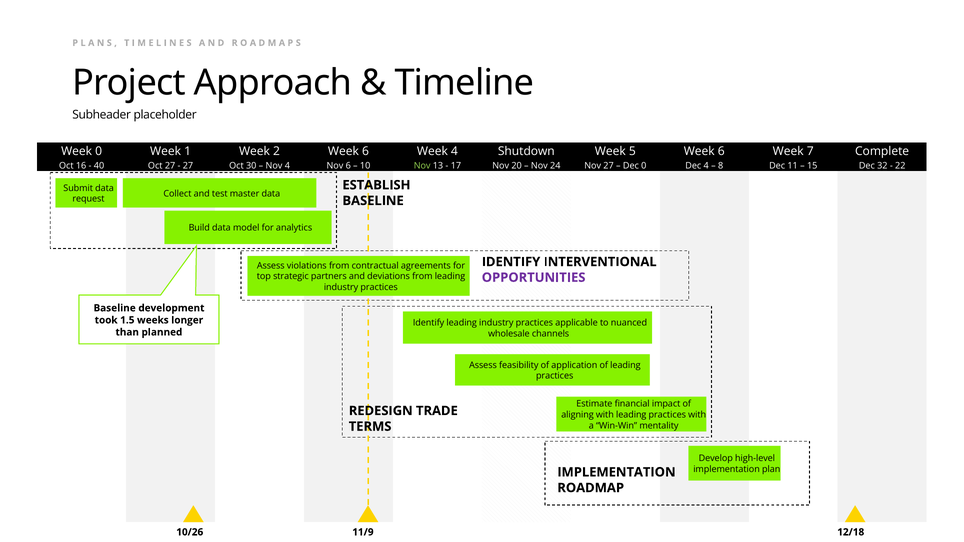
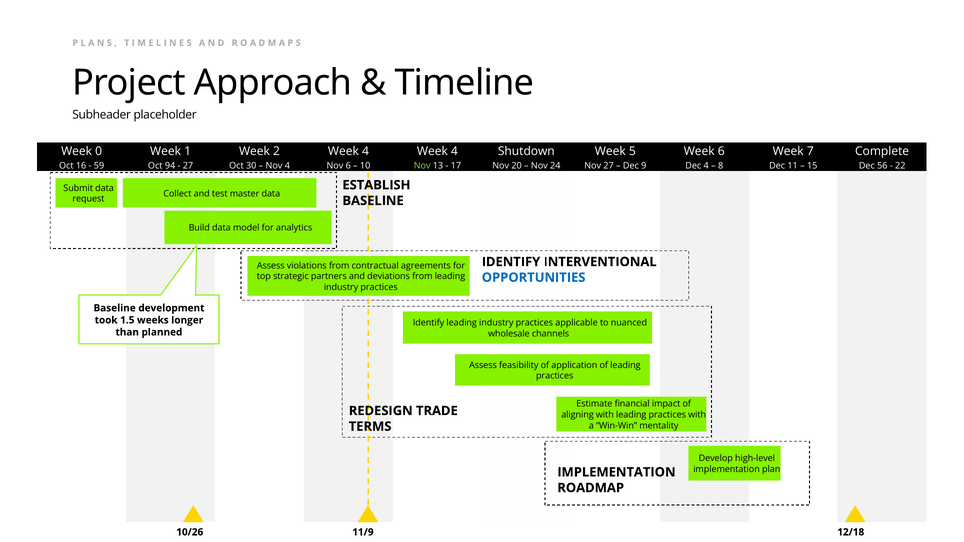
6: 6 -> 4 (365, 152)
40: 40 -> 59 (99, 166)
Oct 27: 27 -> 94 (170, 166)
Dec 0: 0 -> 9 (644, 166)
32: 32 -> 56 (882, 166)
OPPORTUNITIES colour: purple -> blue (534, 278)
